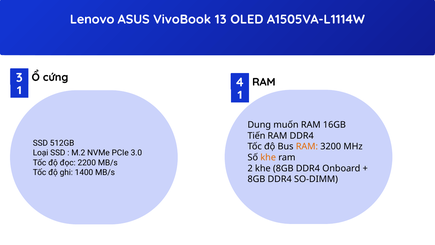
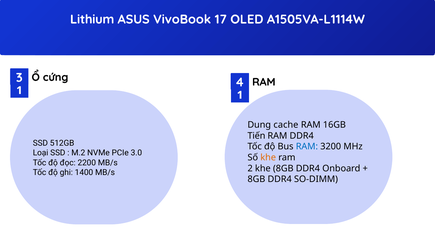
Lenovo: Lenovo -> Lithium (92, 19)
13: 13 -> 17 (221, 19)
muốn: muốn -> cache (286, 125)
RAM colour: orange -> blue (307, 146)
